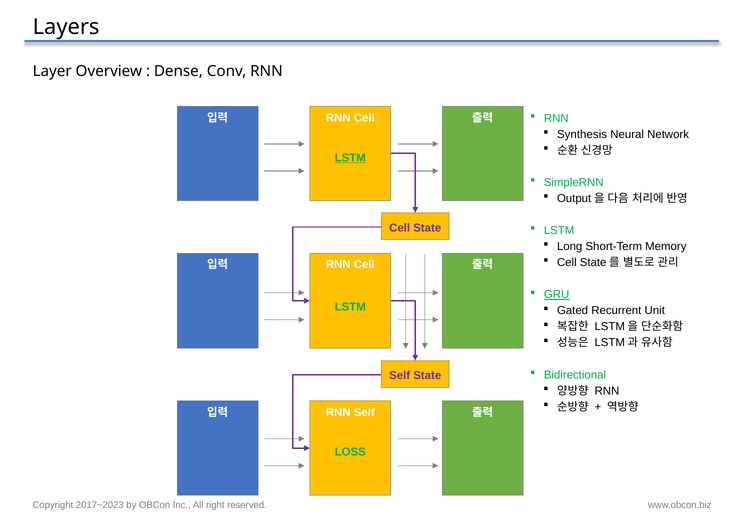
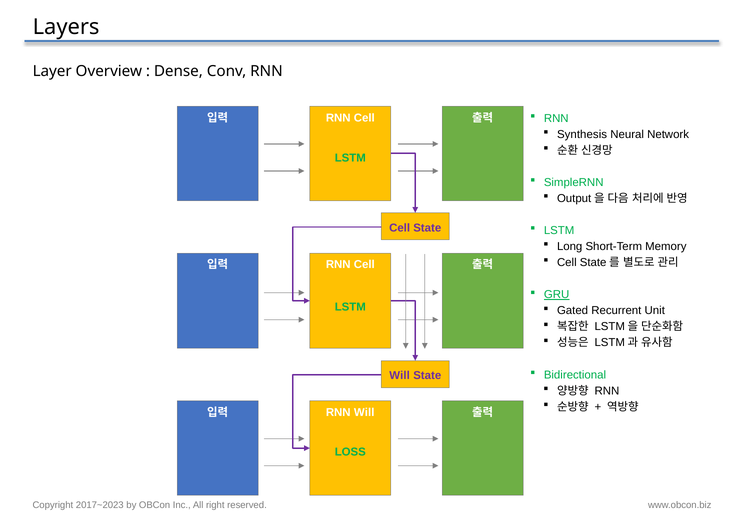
LSTM underline: present -> none (350, 158)
Self: Self -> Will (400, 376)
RNN Self: Self -> Will (364, 413)
